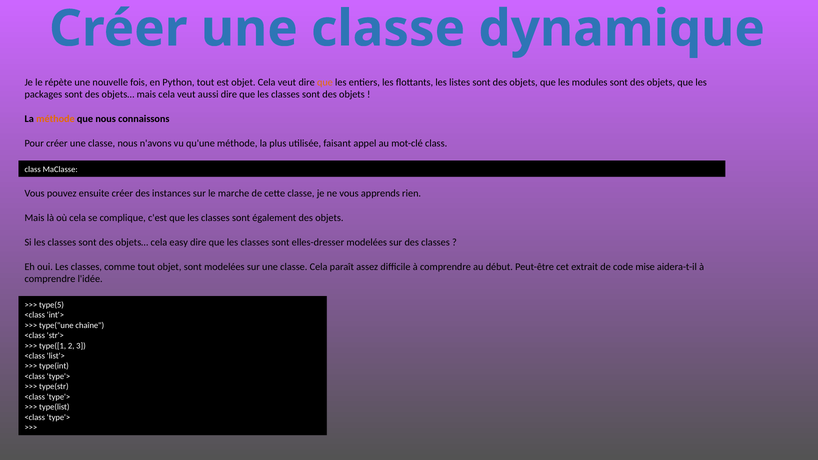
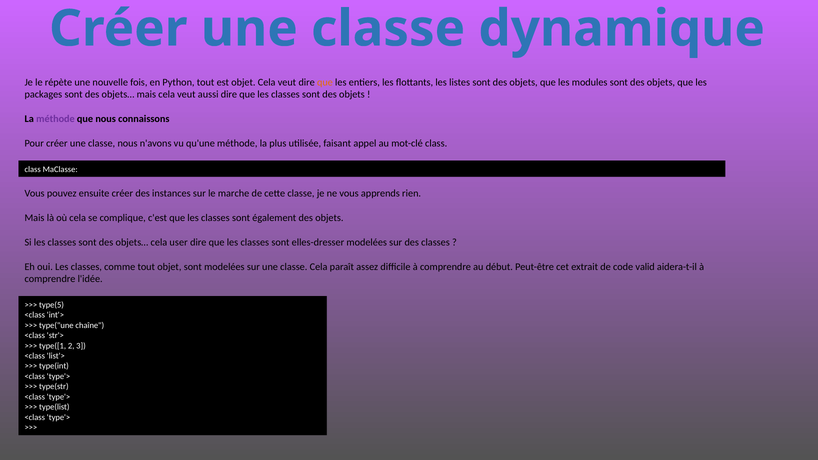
méthode colour: orange -> purple (55, 119)
easy: easy -> user (179, 242)
mise: mise -> valid (645, 267)
